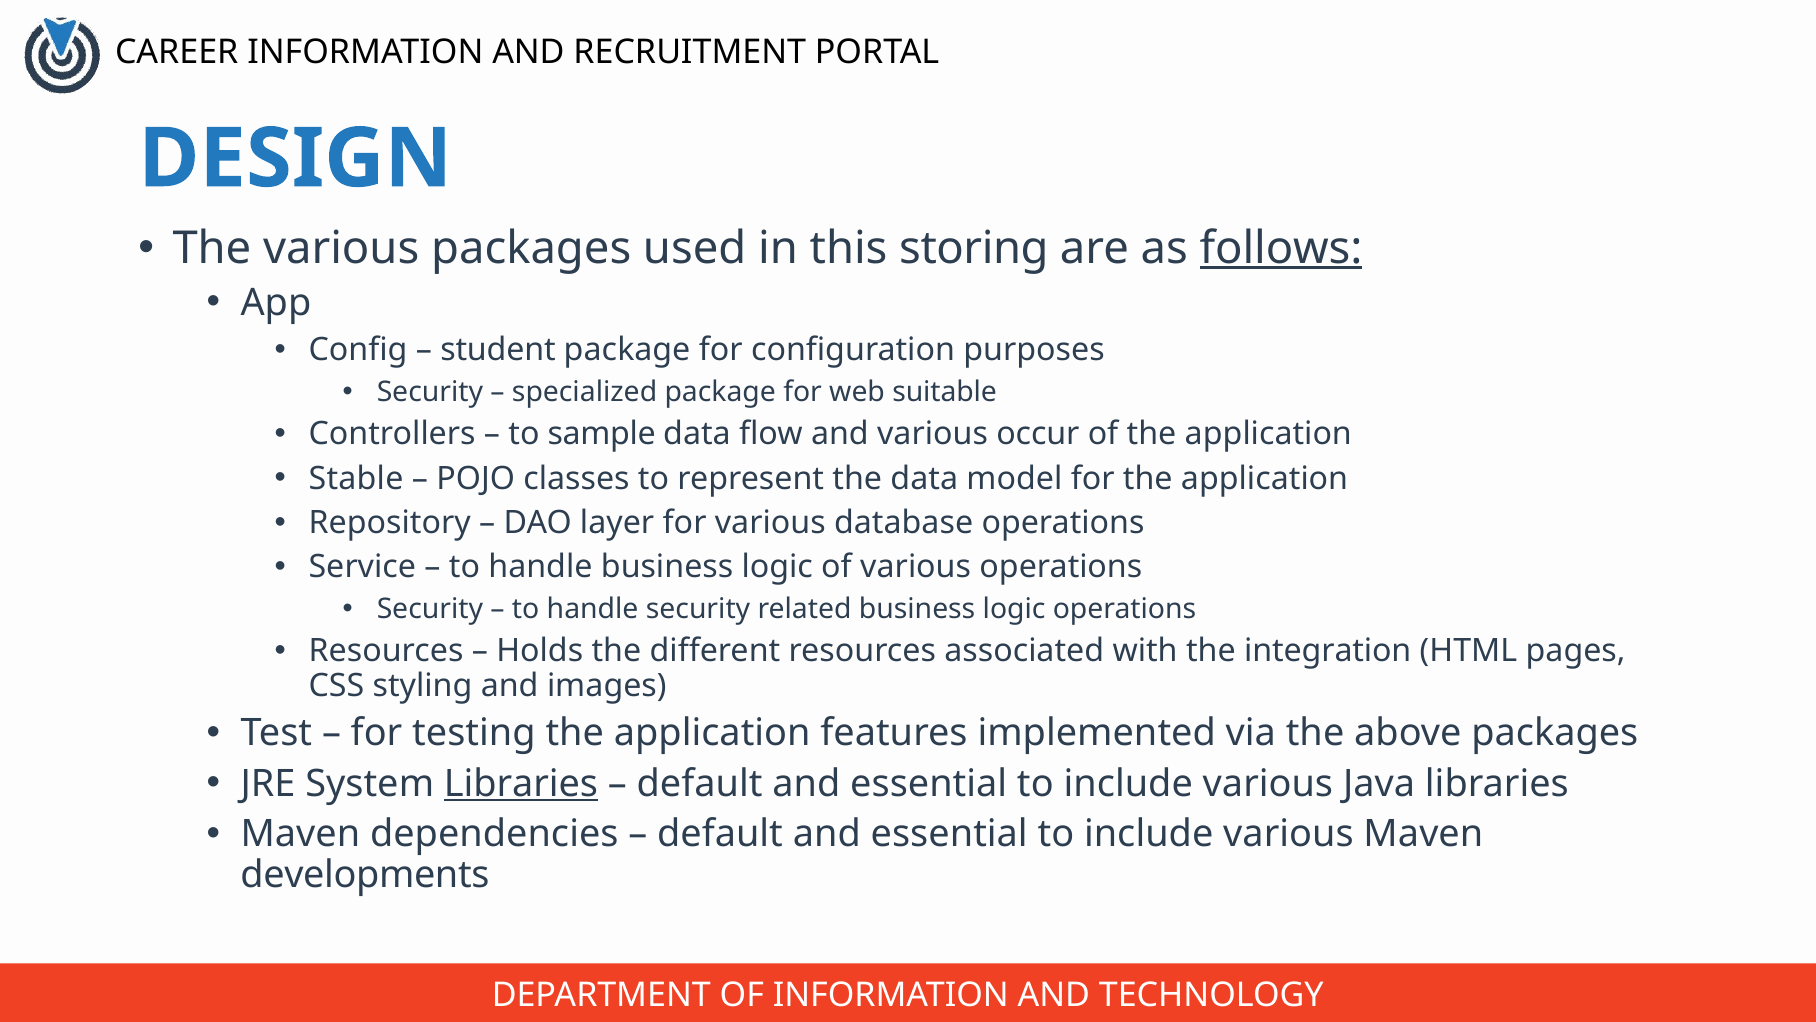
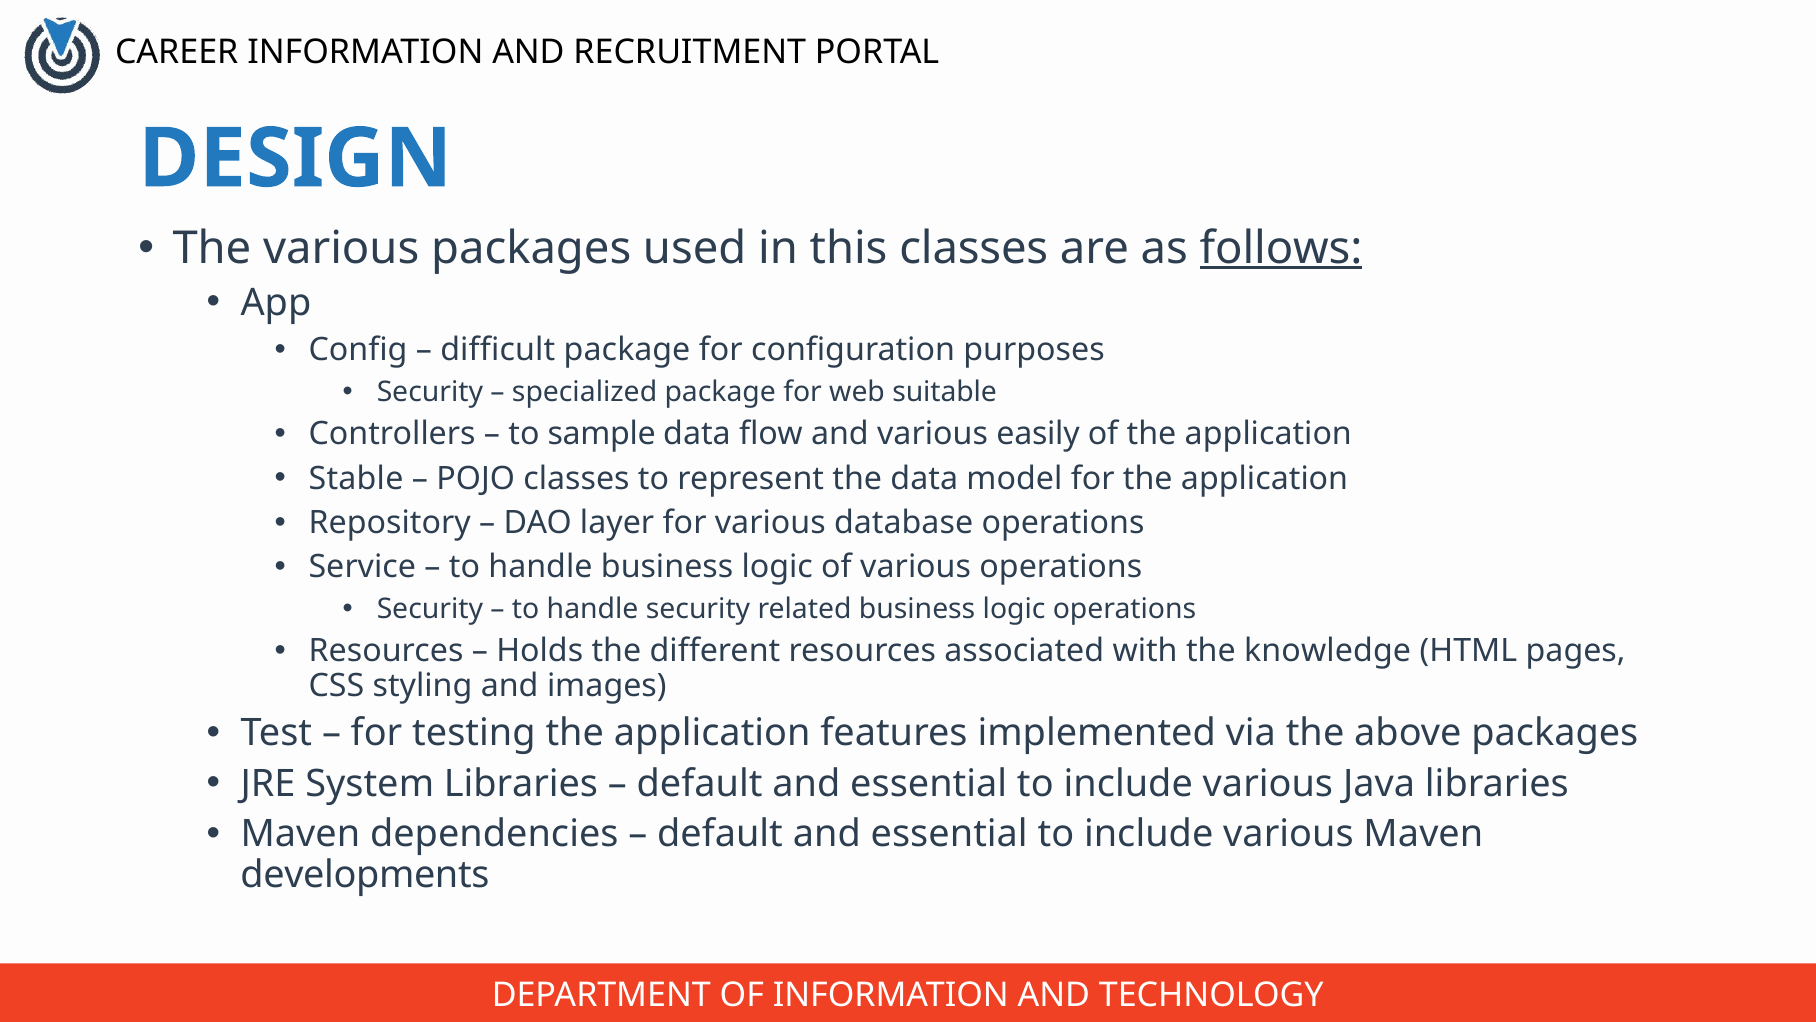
this storing: storing -> classes (974, 248)
student: student -> difficult (498, 350)
occur: occur -> easily (1038, 434)
integration: integration -> knowledge (1328, 651)
Libraries underline: present -> none (521, 783)
